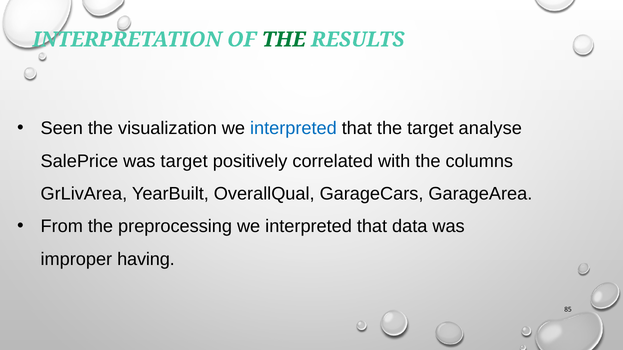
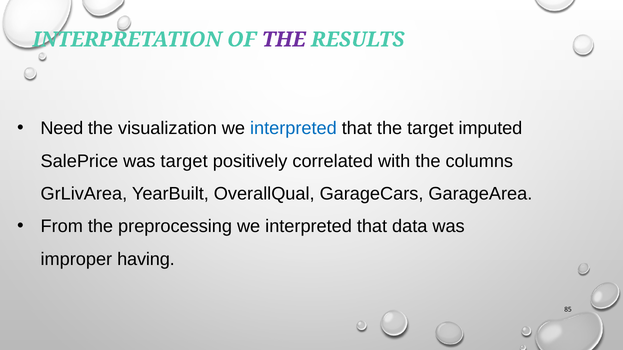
THE colour: green -> purple (284, 40)
Seen: Seen -> Need (62, 129)
analyse: analyse -> imputed (490, 129)
